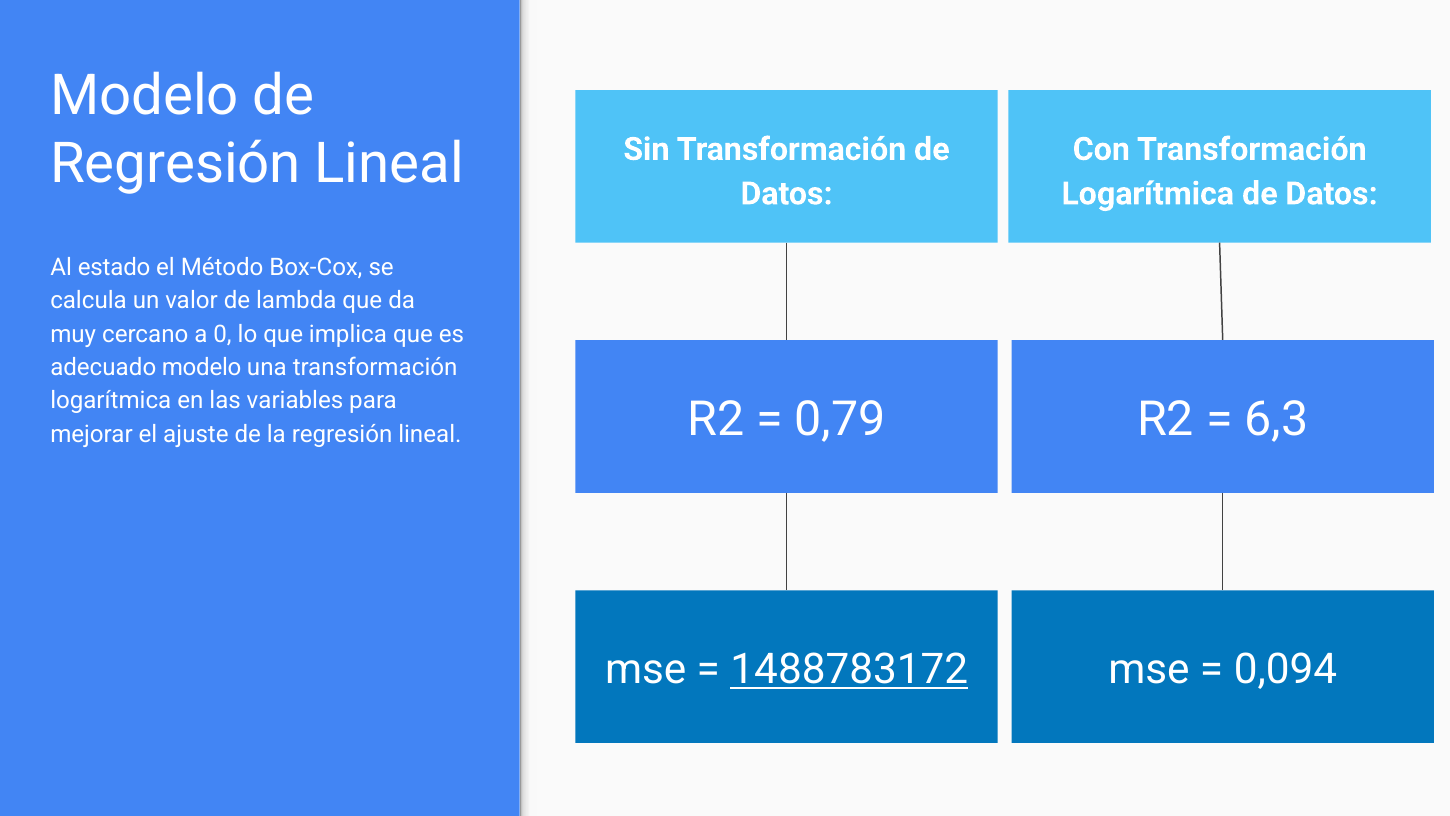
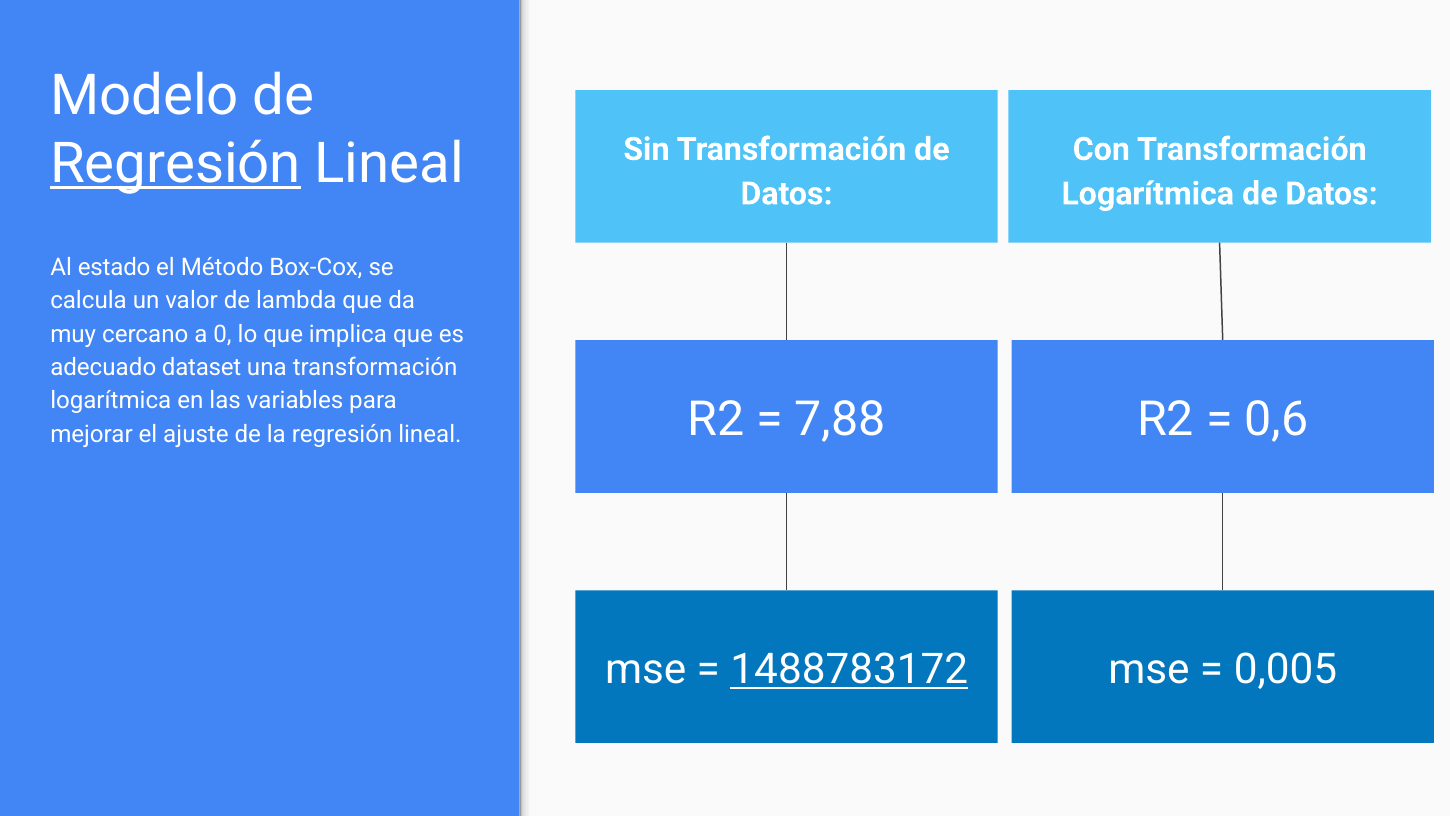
Regresión underline: none -> present (176, 163)
adecuado modelo: modelo -> dataset (202, 367)
0,79: 0,79 -> 7,88 (840, 420)
6,3: 6,3 -> 0,6 (1276, 420)
0,094: 0,094 -> 0,005 (1285, 669)
